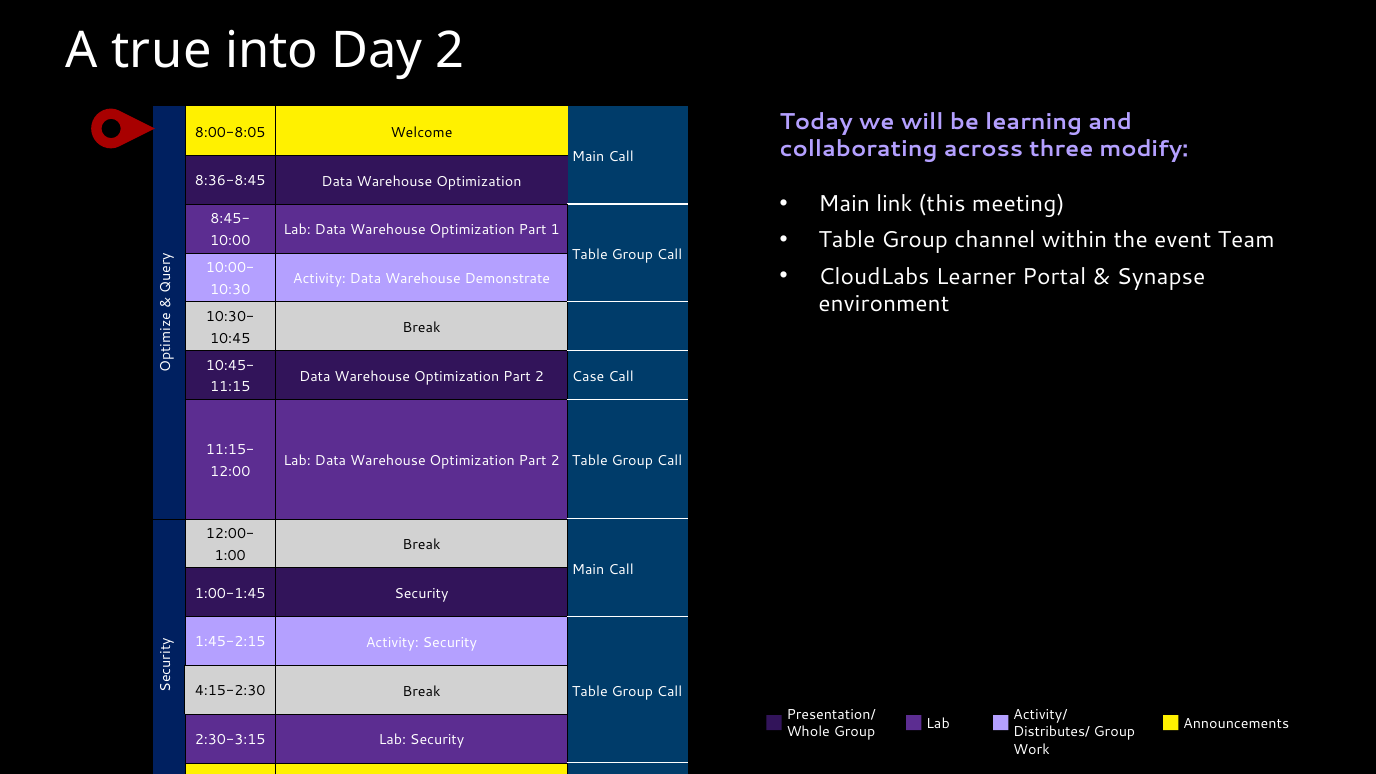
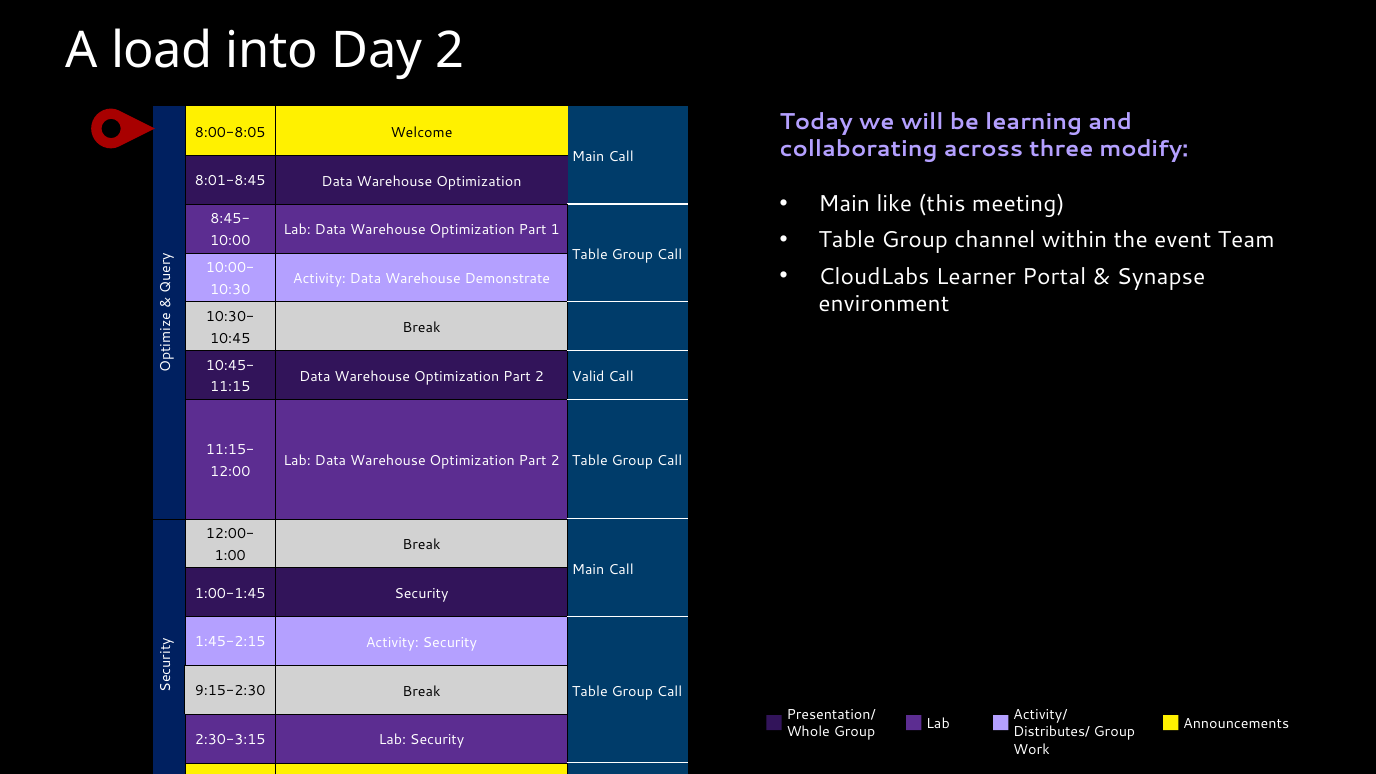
true: true -> load (162, 51)
8:36-8:45: 8:36-8:45 -> 8:01-8:45 (230, 181)
link: link -> like (894, 204)
Case: Case -> Valid (588, 376)
4:15-2:30: 4:15-2:30 -> 9:15-2:30 (230, 691)
